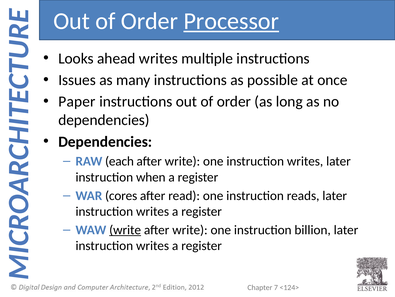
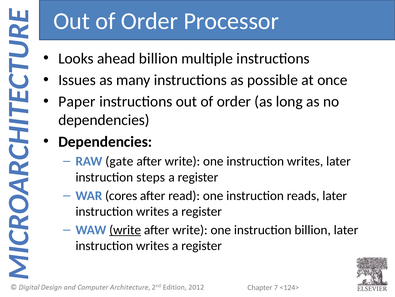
Processor underline: present -> none (231, 21)
ahead writes: writes -> billion (158, 58)
each: each -> gate (119, 161)
when: when -> steps (151, 177)
